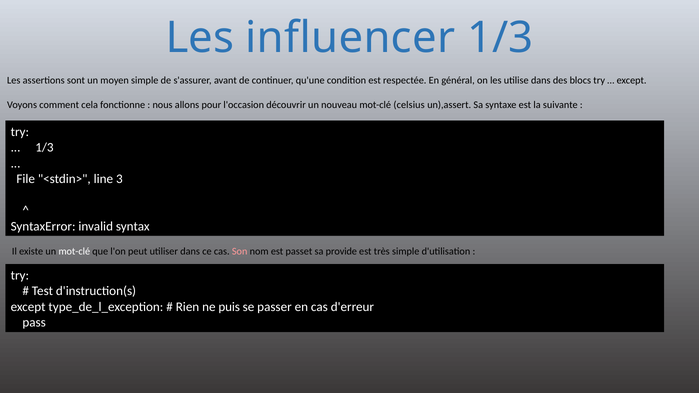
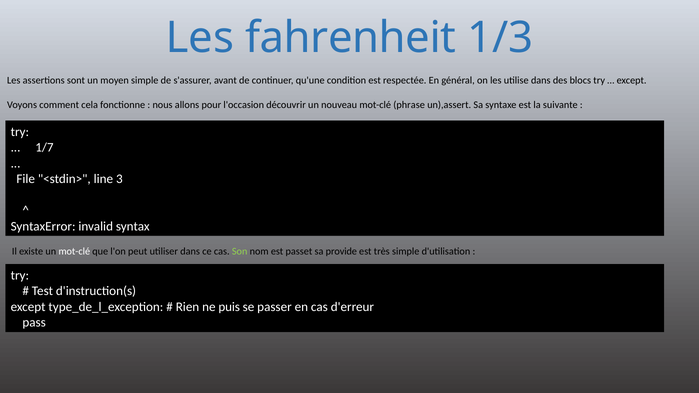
influencer: influencer -> fahrenheit (351, 38)
celsius: celsius -> phrase (409, 105)
1/3: 1/3 -> 1/7 (44, 148)
Son colour: pink -> light green (240, 251)
